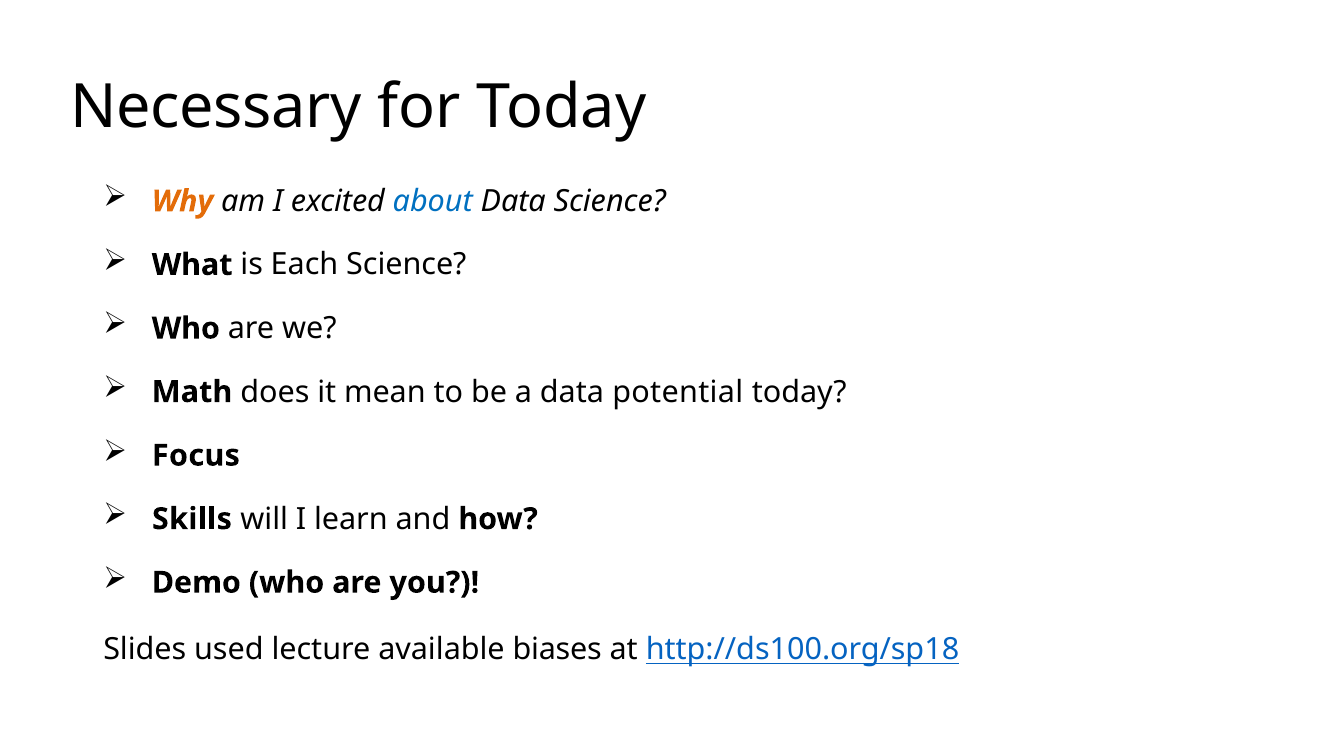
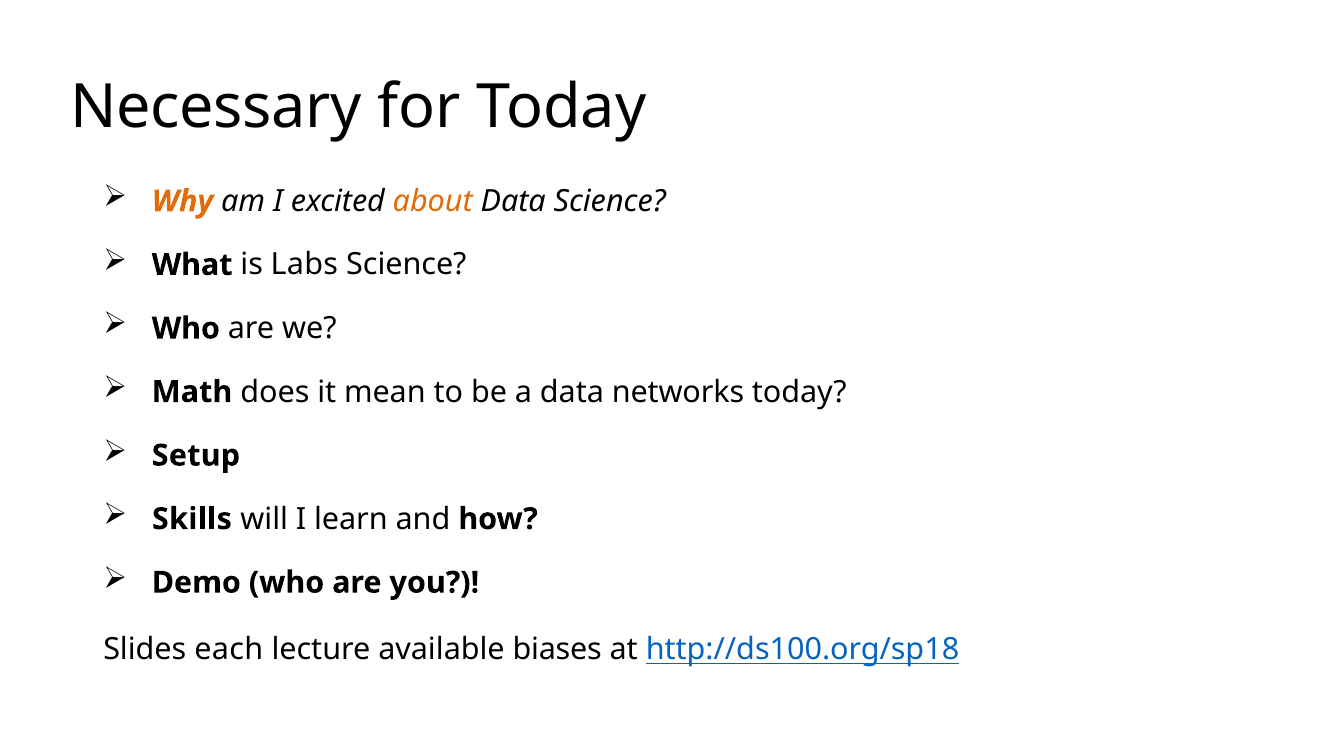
about colour: blue -> orange (433, 201)
Each: Each -> Labs (304, 265)
potential: potential -> networks (678, 392)
Focus: Focus -> Setup (196, 456)
used: used -> each (229, 650)
